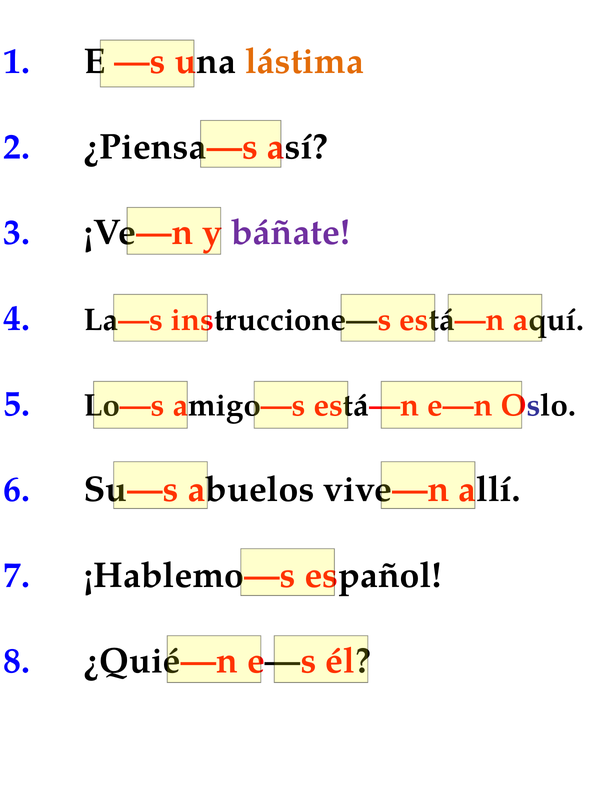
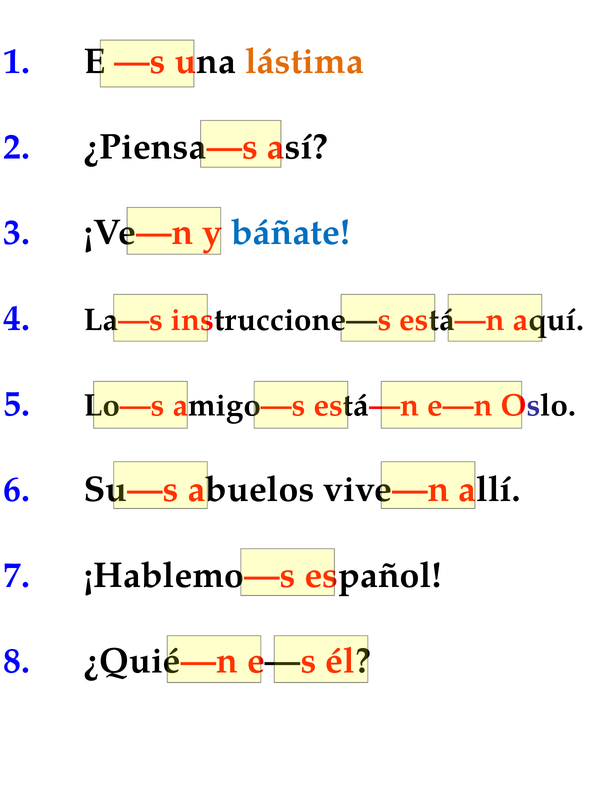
báñate colour: purple -> blue (291, 233)
